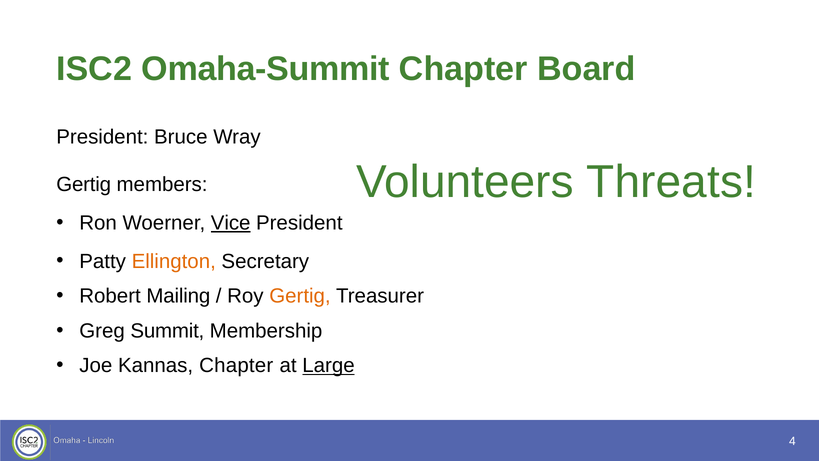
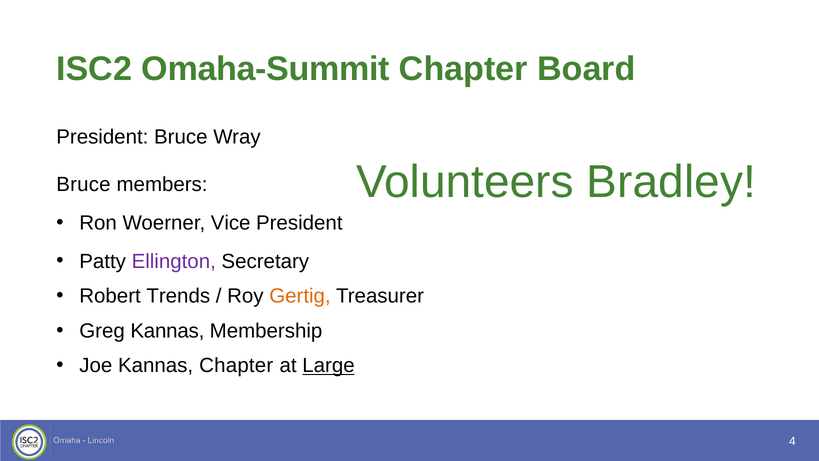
Threats: Threats -> Bradley (671, 182)
Gertig: Gertig -> Bruce (83, 184)
Vice underline: present -> none (231, 223)
Ellington colour: orange -> purple (174, 261)
Mailing: Mailing -> Trends (178, 296)
Greg Summit: Summit -> Kannas (167, 331)
